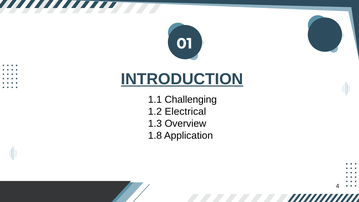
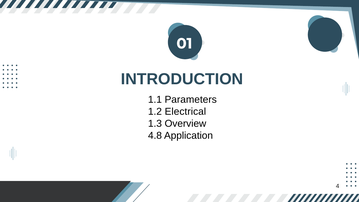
INTRODUCTION underline: present -> none (182, 79)
Challenging: Challenging -> Parameters (191, 100)
1.8: 1.8 -> 4.8 (155, 135)
